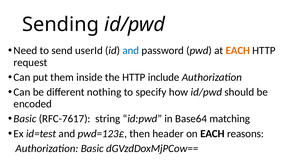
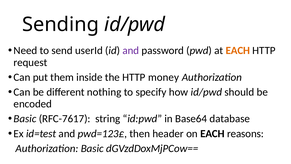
and colour: blue -> purple (131, 50)
include: include -> money (163, 77)
matching: matching -> database (230, 119)
